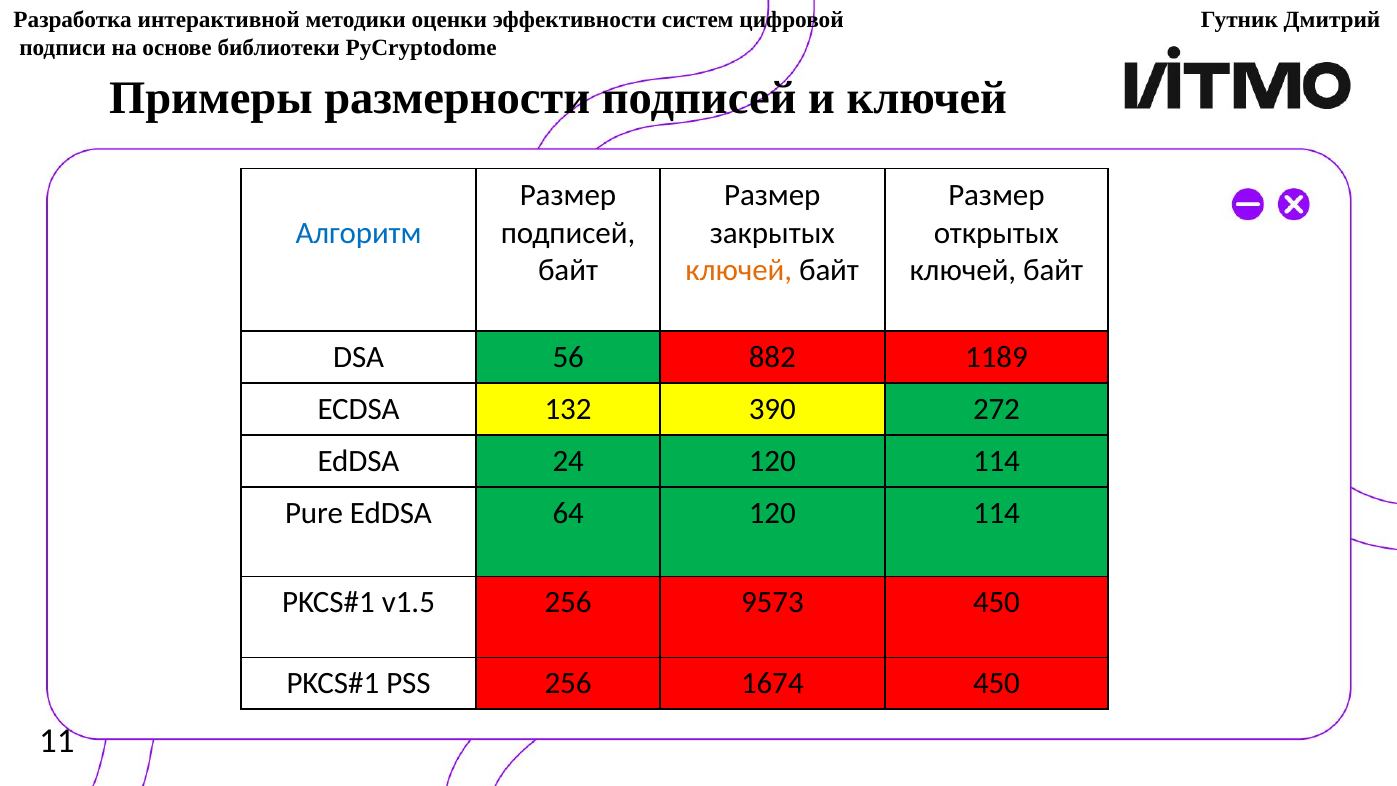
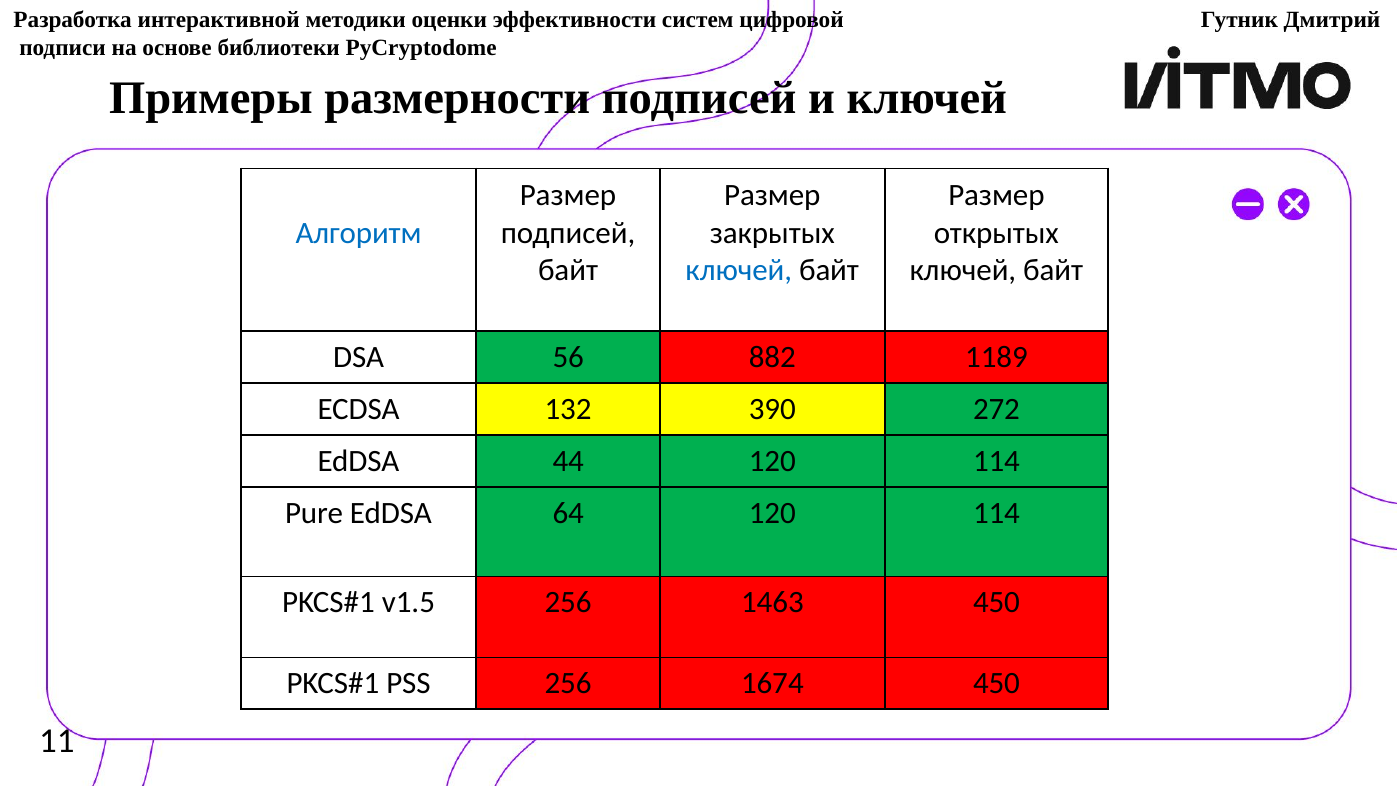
ключей colour: orange -> blue (739, 271)
24: 24 -> 44 (568, 461)
9573: 9573 -> 1463 (772, 603)
